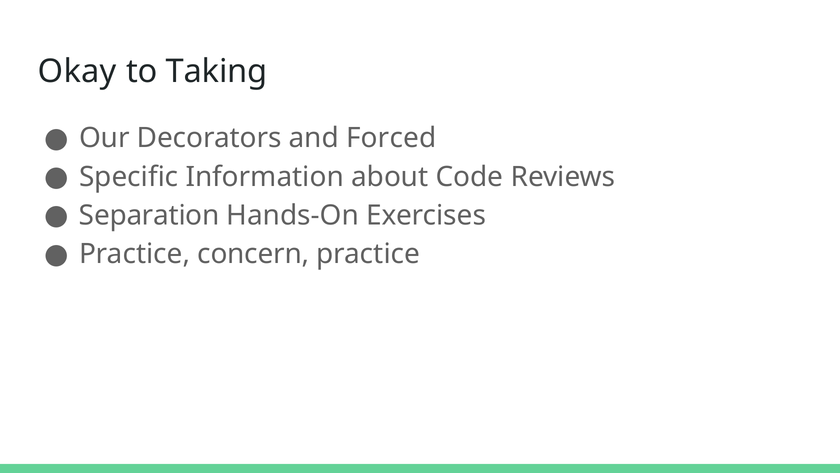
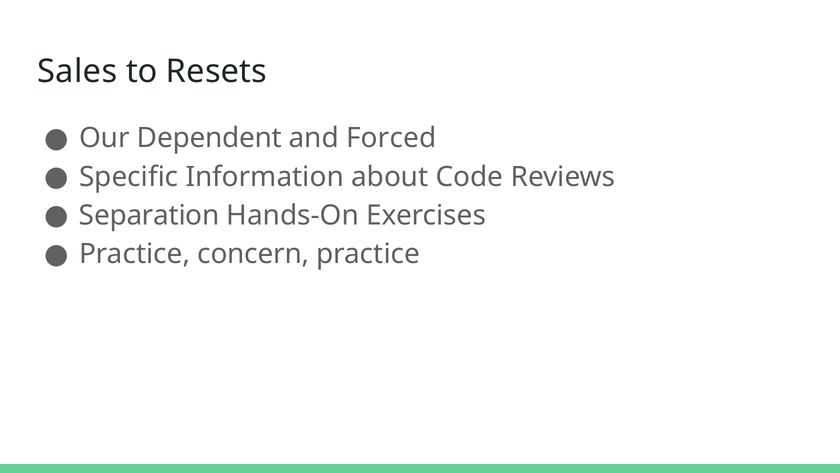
Okay: Okay -> Sales (77, 71)
Taking: Taking -> Resets (216, 71)
Decorators: Decorators -> Dependent (209, 138)
